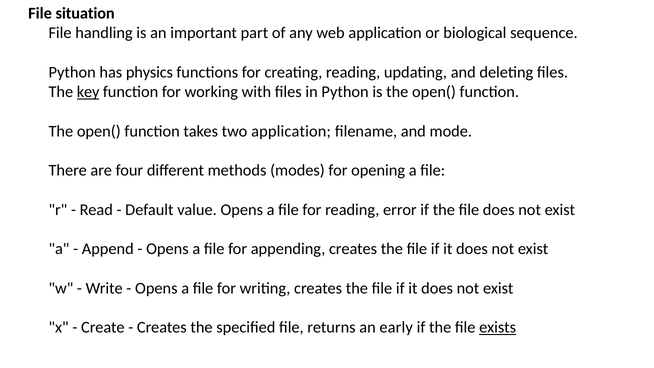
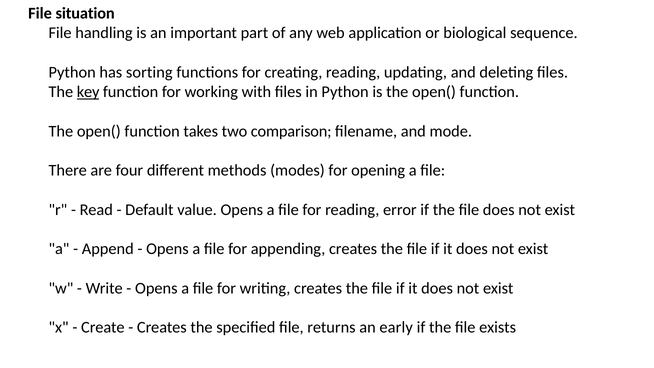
physics: physics -> sorting (149, 72)
two application: application -> comparison (291, 131)
exists underline: present -> none (498, 327)
